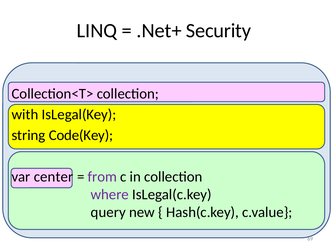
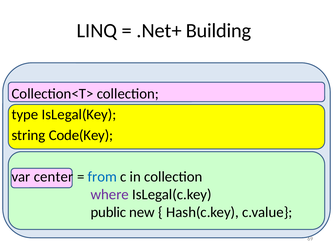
Security: Security -> Building (219, 31)
with: with -> type (25, 114)
from colour: purple -> blue (102, 177)
query: query -> public (108, 212)
